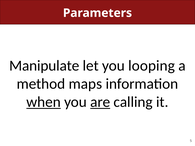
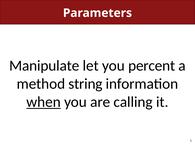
looping: looping -> percent (152, 66)
maps: maps -> string (85, 84)
are underline: present -> none (100, 102)
